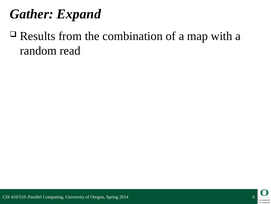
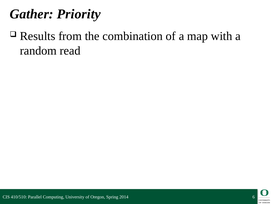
Expand: Expand -> Priority (79, 14)
